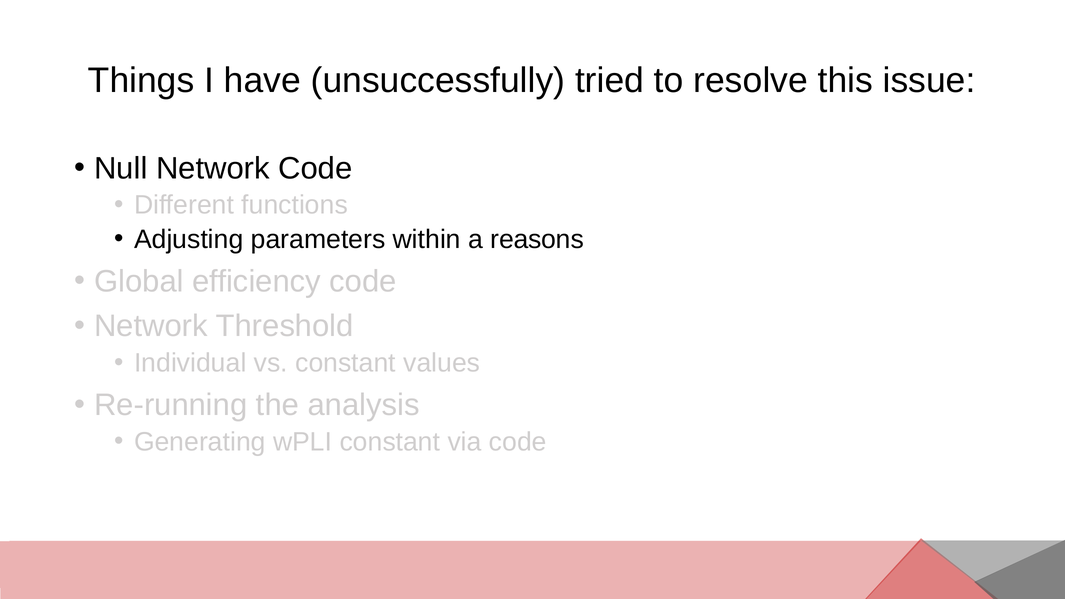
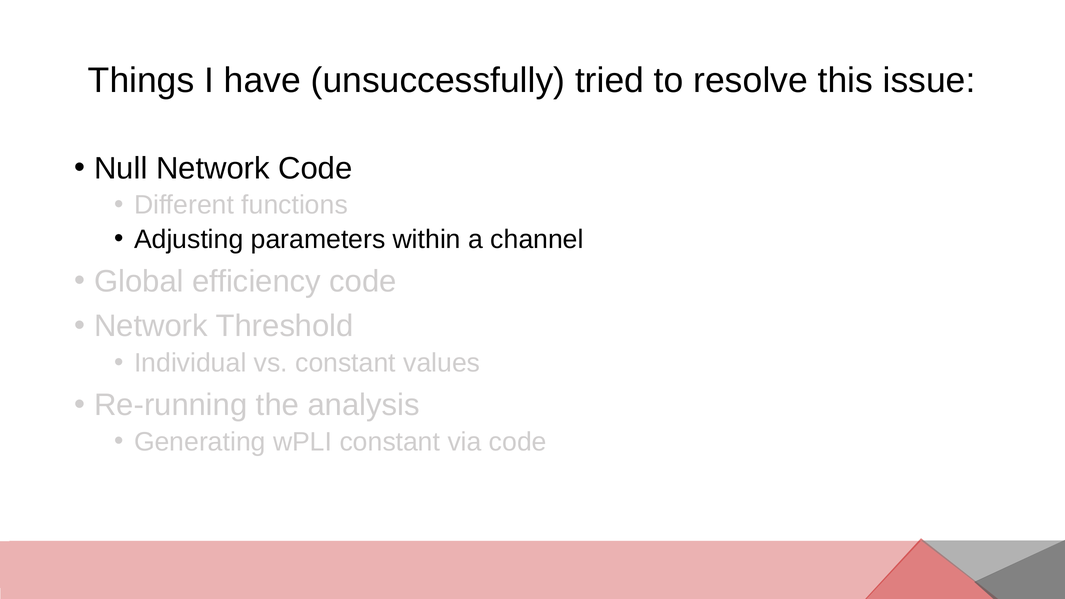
reasons: reasons -> channel (537, 239)
